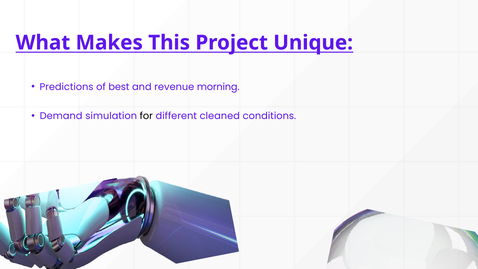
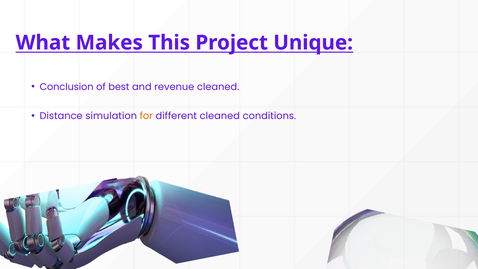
Predictions: Predictions -> Conclusion (67, 87)
revenue morning: morning -> cleaned (218, 87)
Demand: Demand -> Distance (61, 116)
for colour: black -> orange (146, 116)
